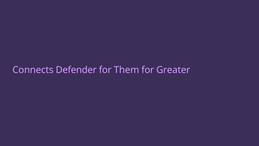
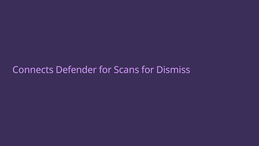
Them: Them -> Scans (126, 70)
Greater: Greater -> Dismiss (173, 70)
